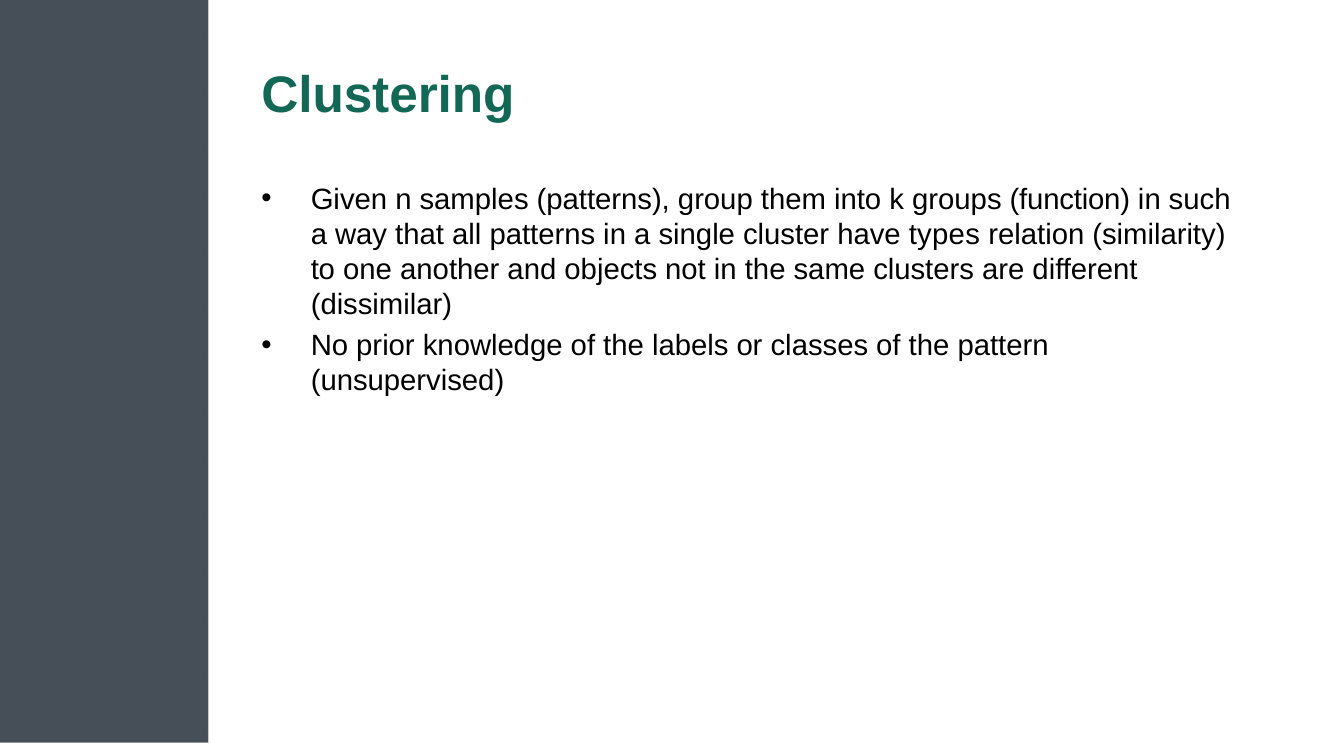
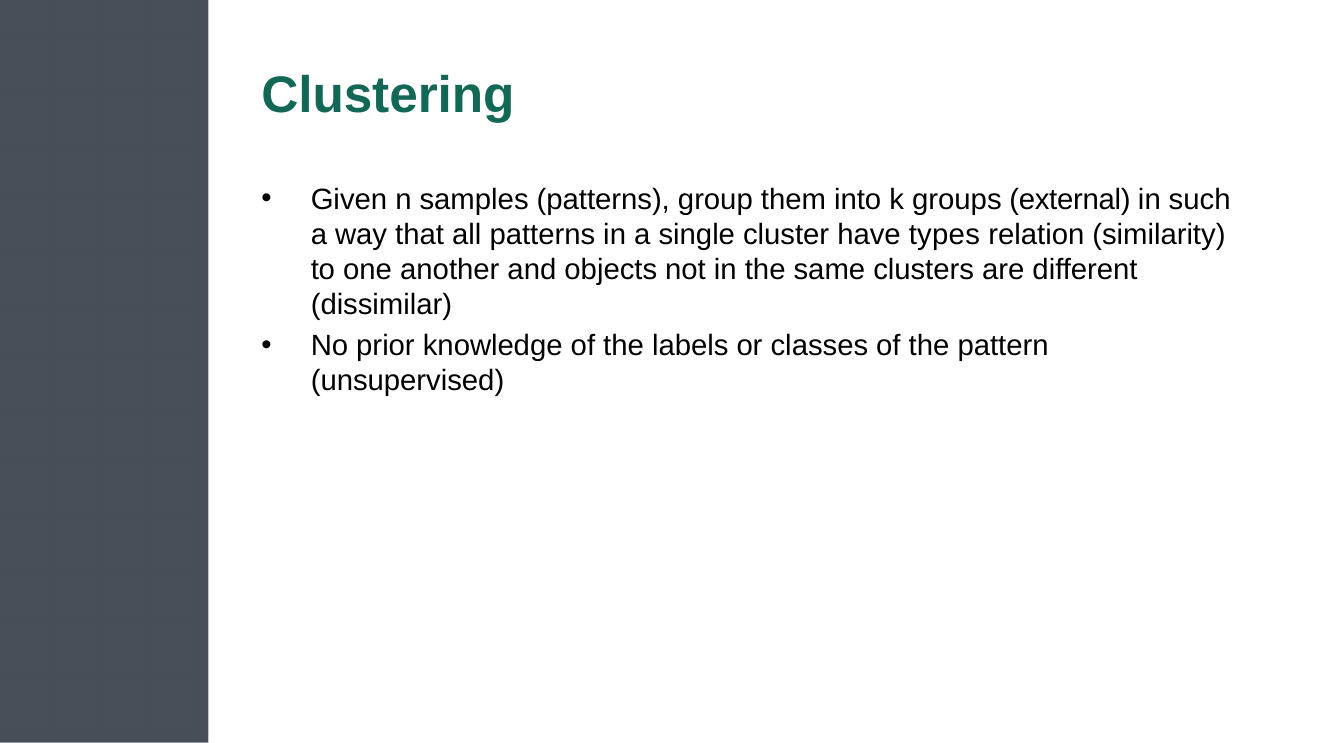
function: function -> external (1070, 200)
